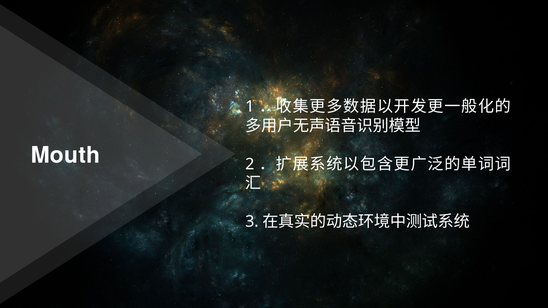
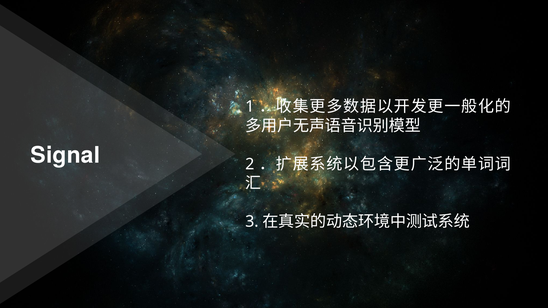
Mouth: Mouth -> Signal (65, 156)
